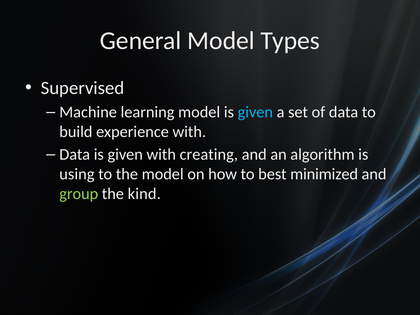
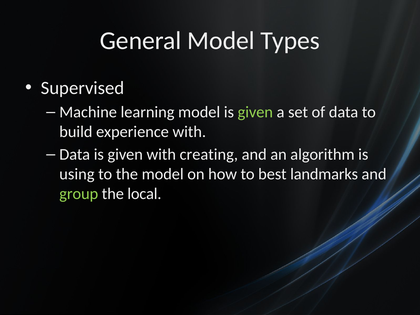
given colour: light blue -> light green (255, 112)
minimized: minimized -> landmarks (324, 174)
kind: kind -> local (144, 194)
